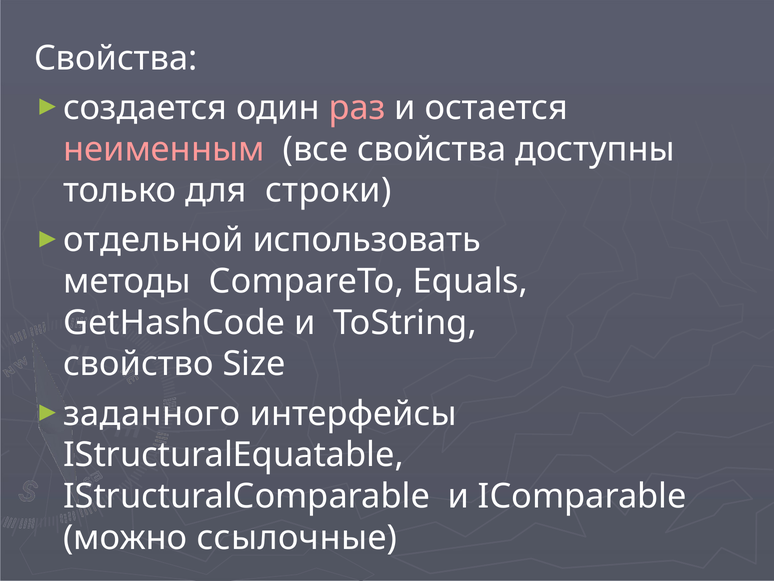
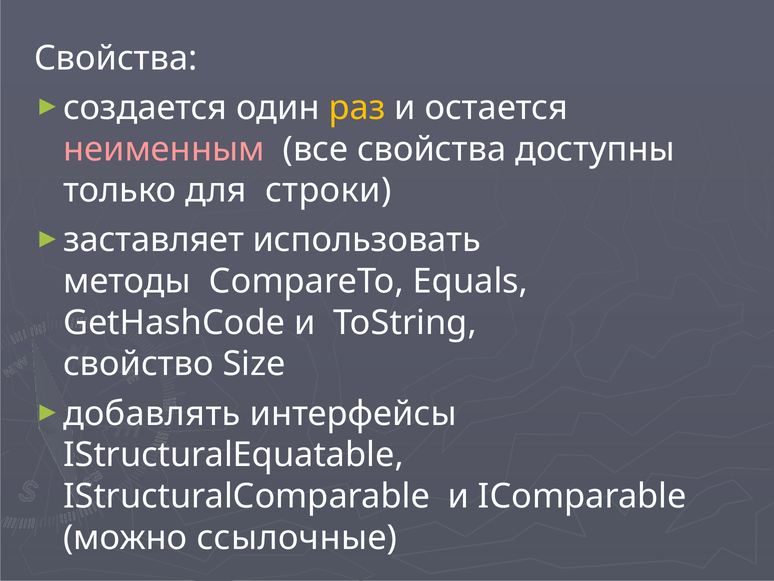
раз colour: pink -> yellow (357, 108)
отдельной: отдельной -> заставляет (154, 240)
заданного: заданного -> добавлять (152, 413)
